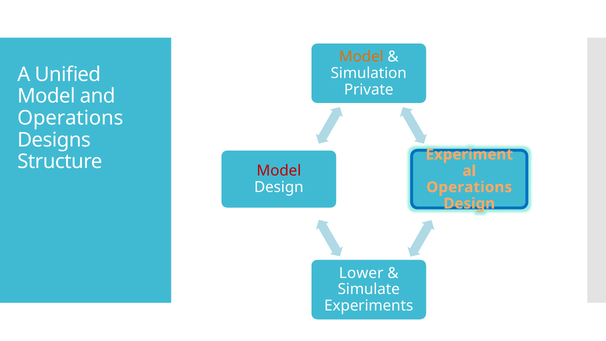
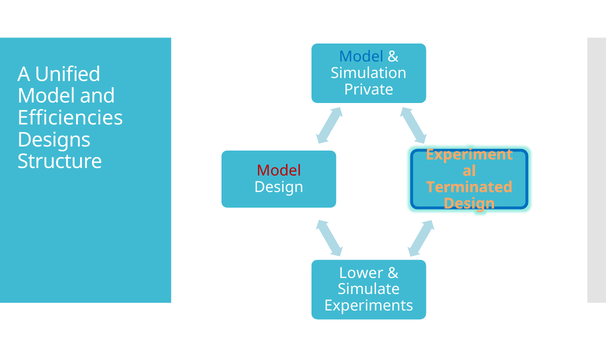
Model colour: orange -> blue (361, 57)
Operations: Operations -> Efficiencies (70, 118)
Operations: Operations -> Terminated (469, 187)
